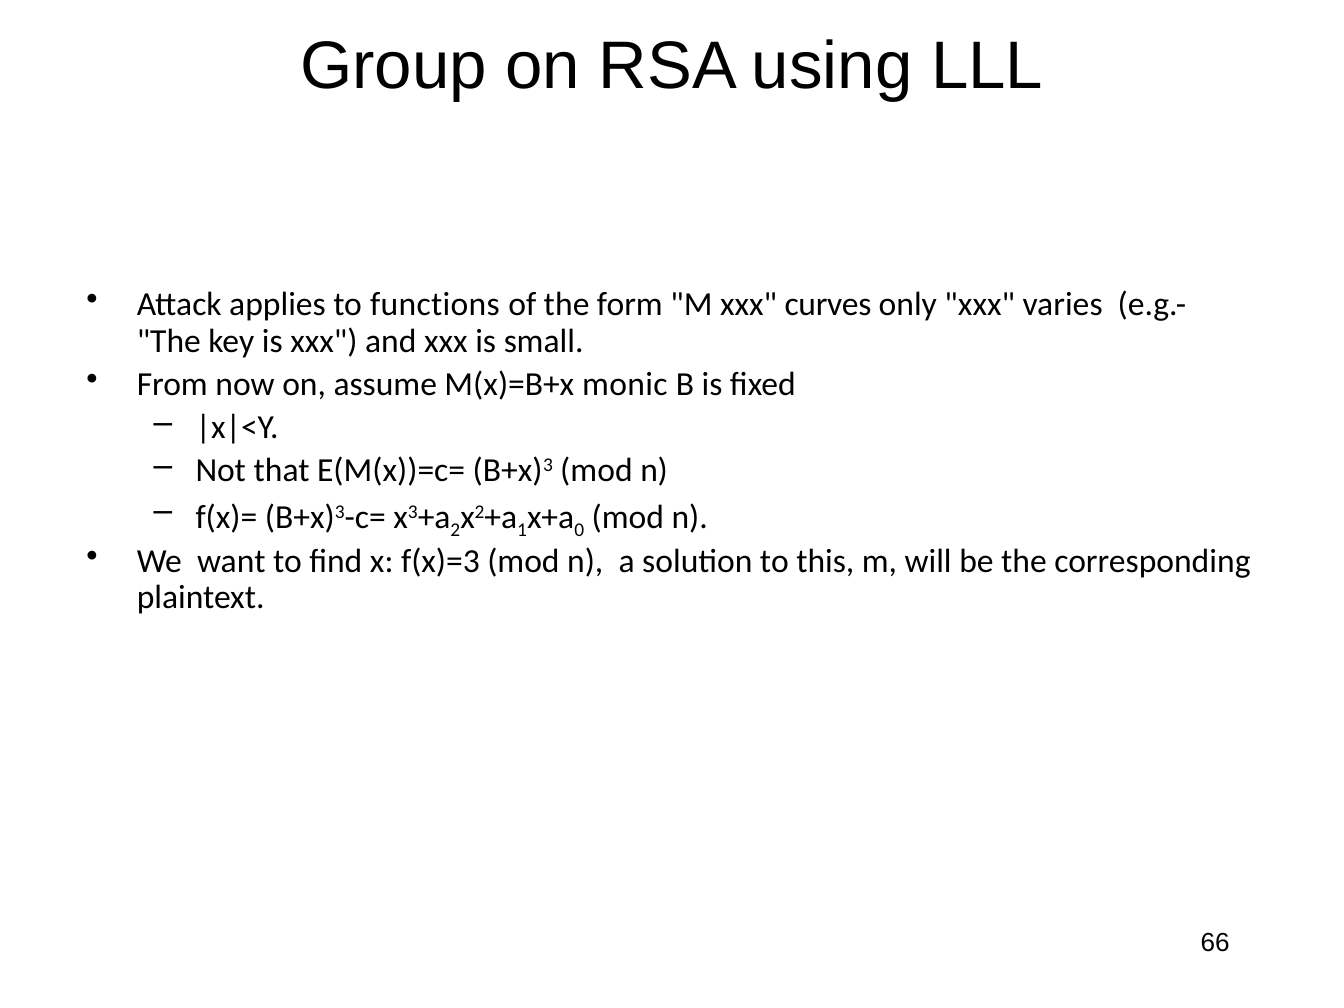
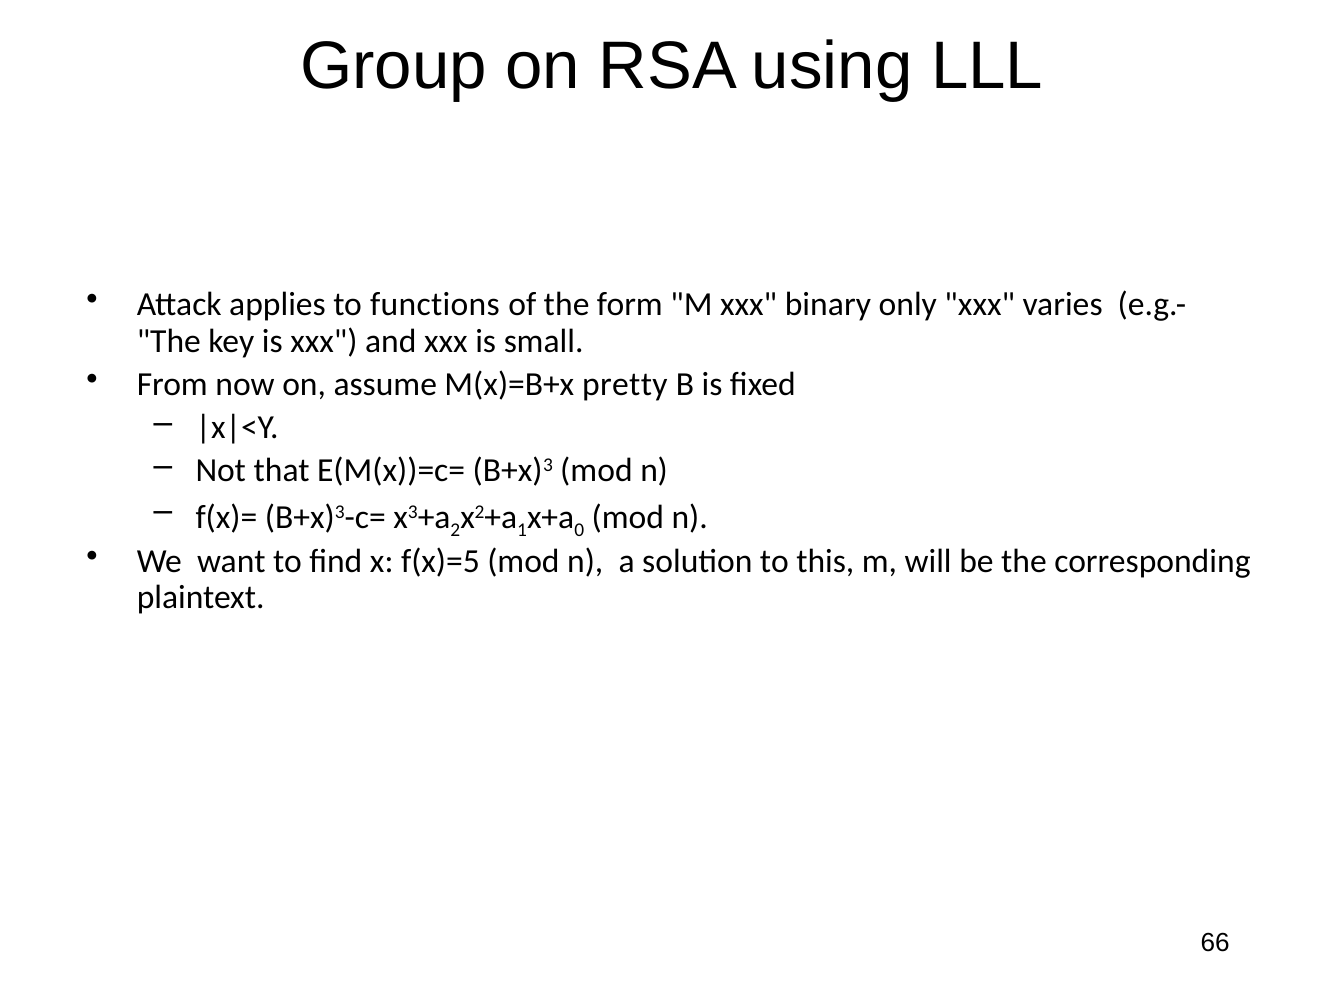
curves: curves -> binary (828, 305)
monic: monic -> pretty (625, 384)
f(x)=3: f(x)=3 -> f(x)=5 (440, 561)
